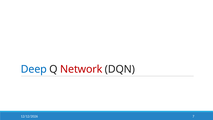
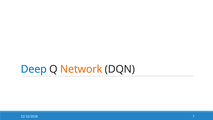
Network colour: red -> orange (81, 69)
